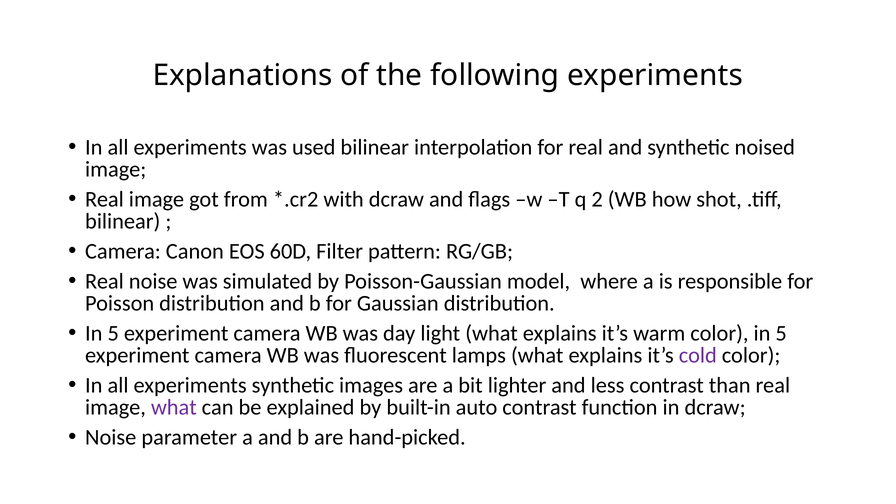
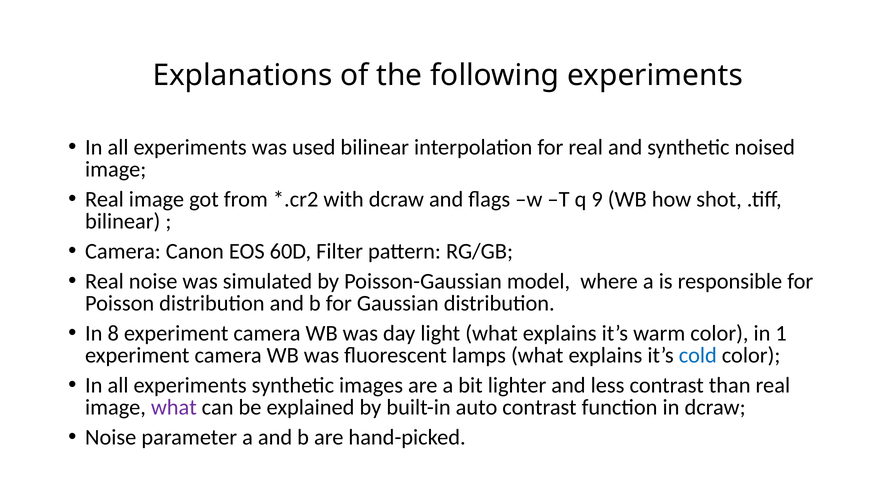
2: 2 -> 9 (597, 199)
5: 5 -> 8 (113, 333)
color in 5: 5 -> 1 (781, 333)
cold colour: purple -> blue (698, 355)
